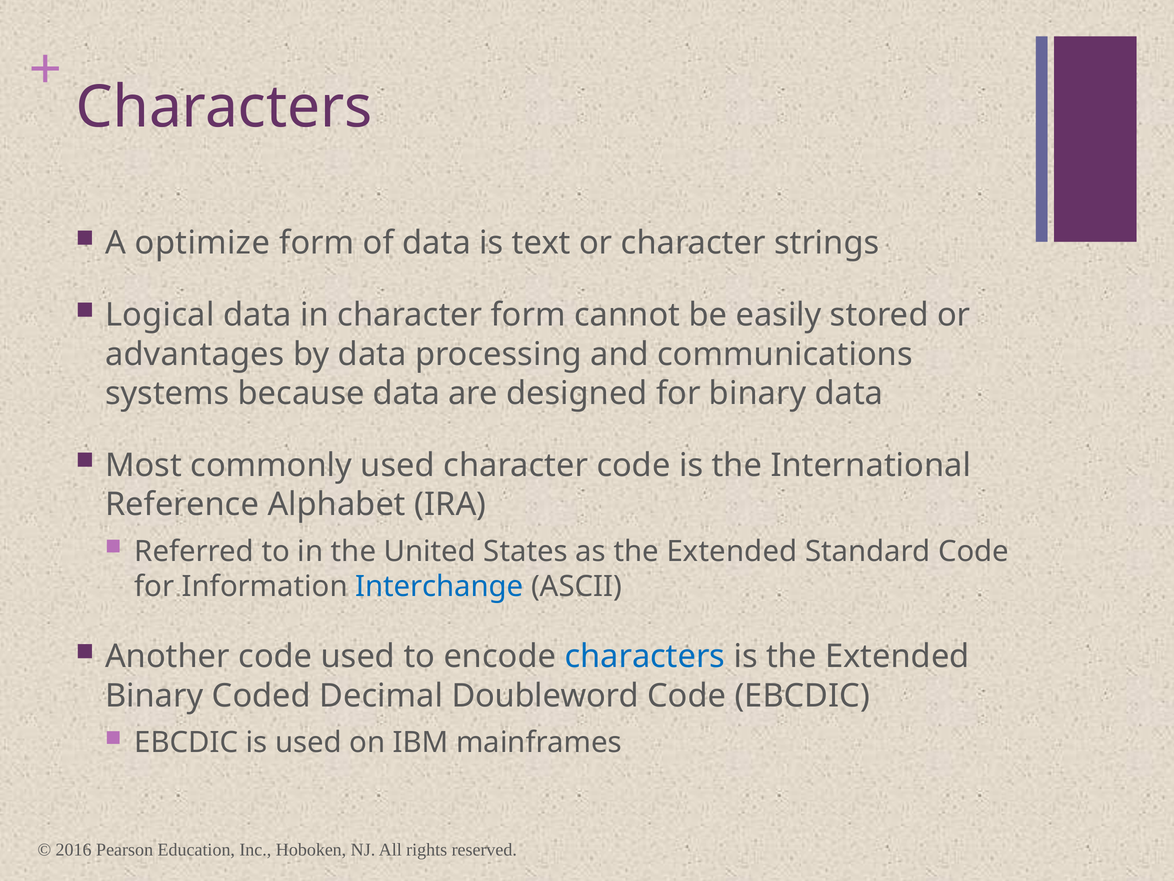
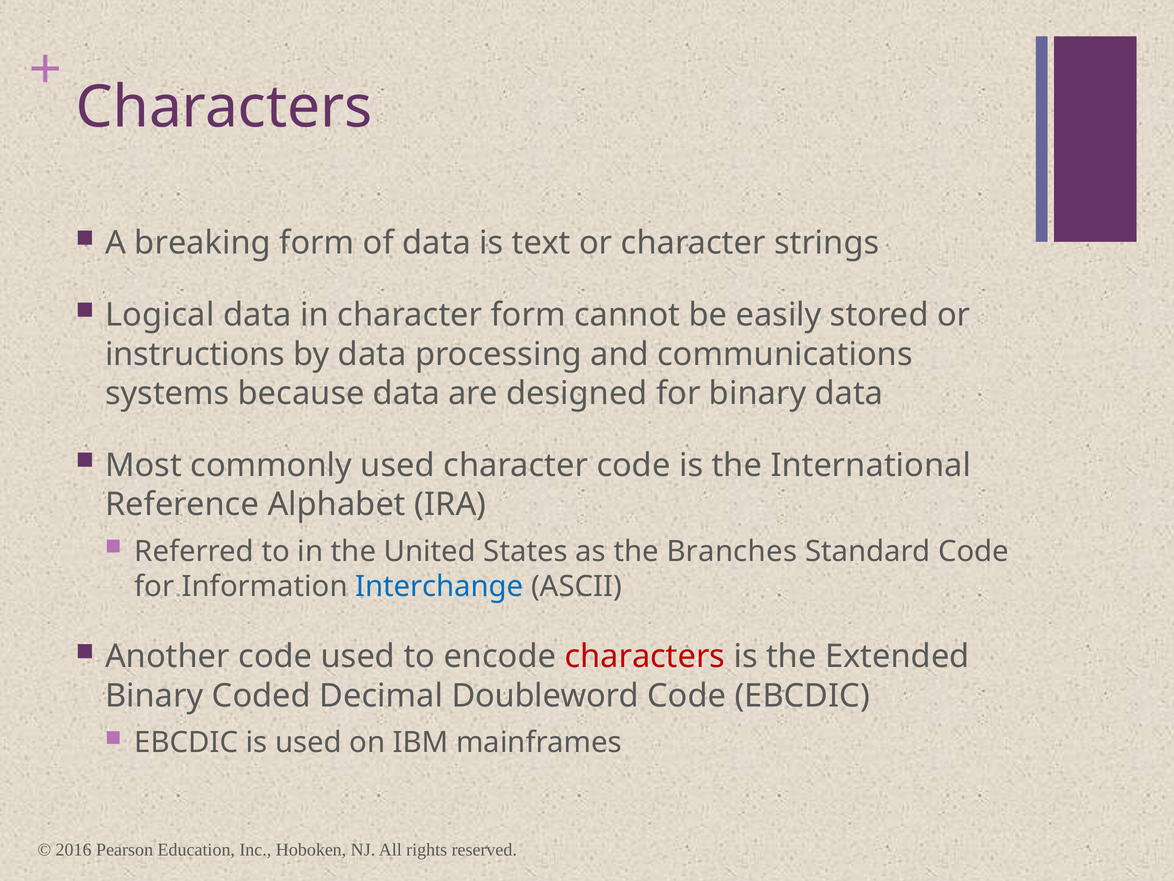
optimize: optimize -> breaking (203, 243)
advantages: advantages -> instructions (195, 354)
as the Extended: Extended -> Branches (732, 551)
characters colour: blue -> red (645, 656)
